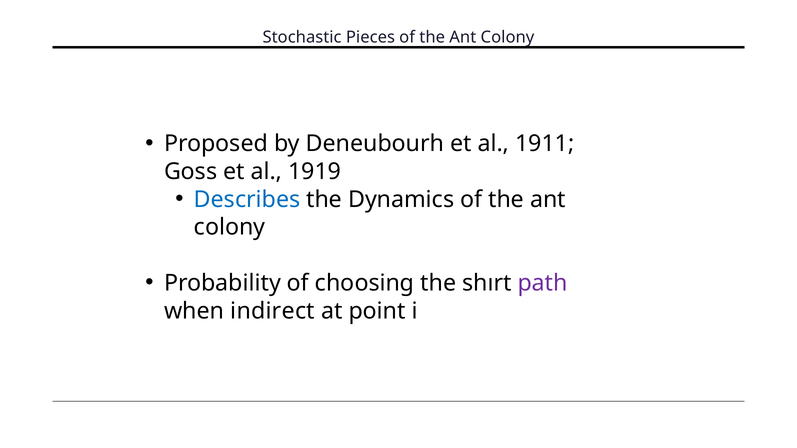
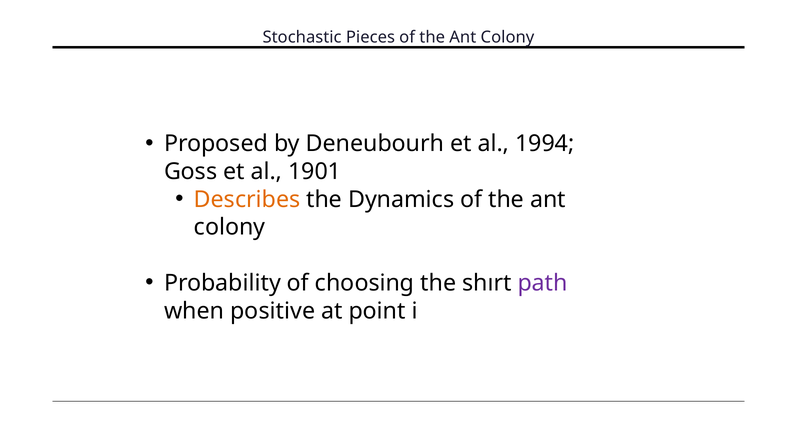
1911: 1911 -> 1994 (545, 144)
1919: 1919 -> 1901 (315, 172)
Describes colour: blue -> orange (247, 200)
indirect: indirect -> positive (273, 311)
